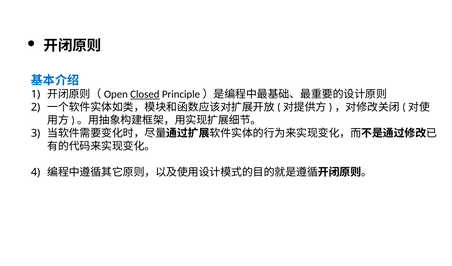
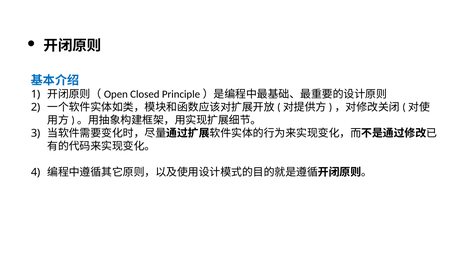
Closed underline: present -> none (145, 94)
